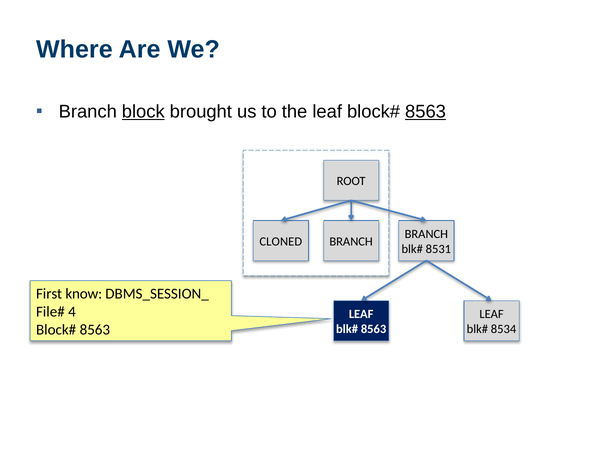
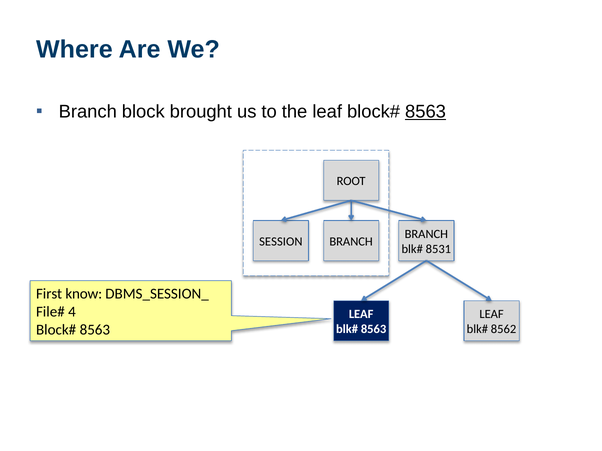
block underline: present -> none (143, 112)
CLONED: CLONED -> SESSION (281, 242)
8534: 8534 -> 8562 (504, 329)
